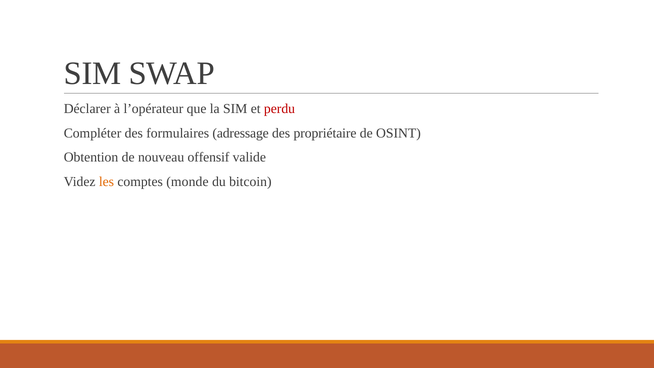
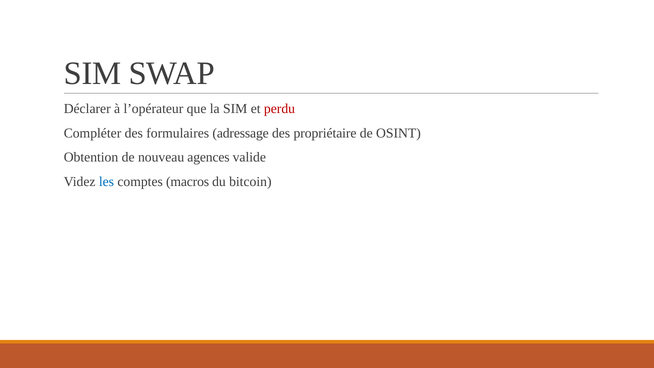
offensif: offensif -> agences (209, 157)
les colour: orange -> blue (106, 182)
monde: monde -> macros (188, 182)
